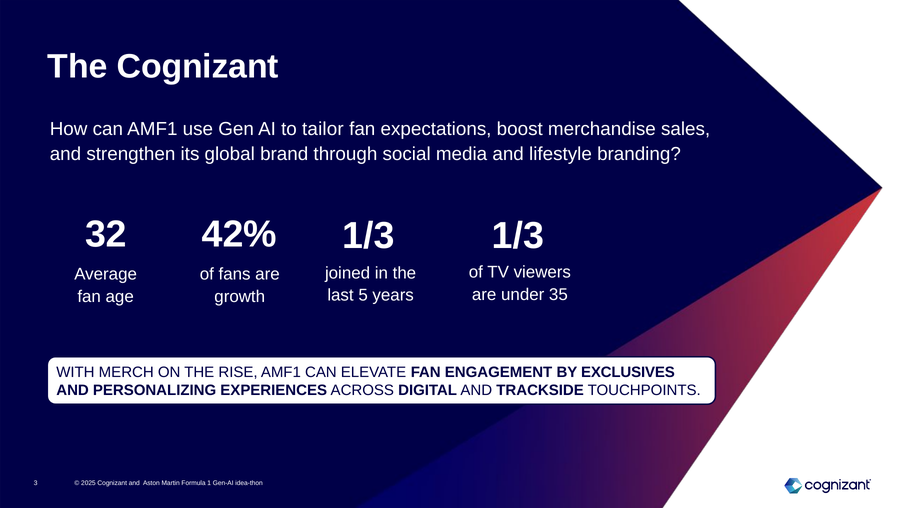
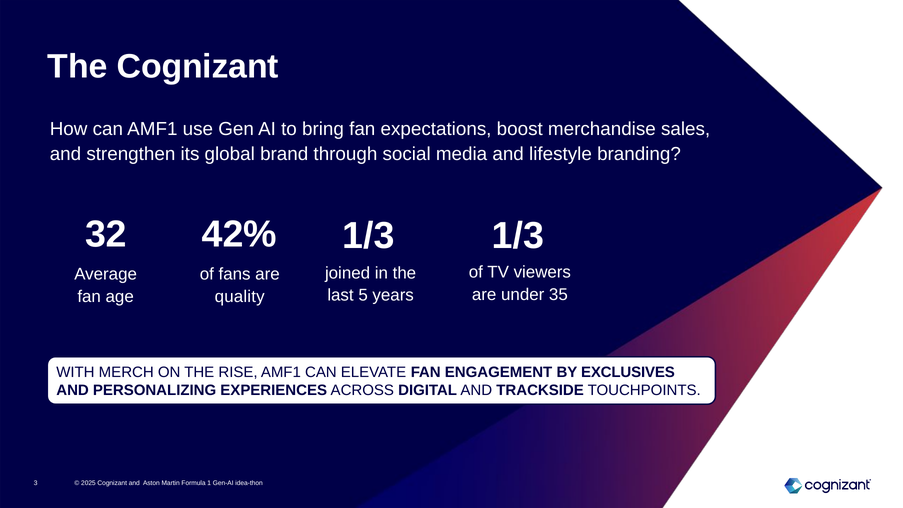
tailor: tailor -> bring (323, 129)
growth: growth -> quality (240, 297)
